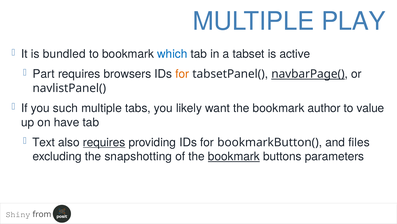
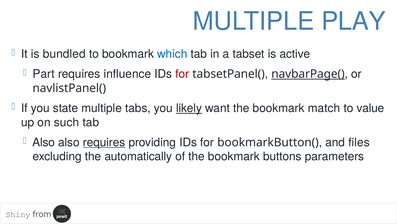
browsers: browsers -> influence (127, 74)
for colour: orange -> red (182, 74)
such: such -> state (66, 108)
likely underline: none -> present (189, 108)
author: author -> match (324, 108)
have: have -> such (67, 122)
Text: Text -> Also (44, 142)
snapshotting: snapshotting -> automatically (138, 156)
bookmark underline: present -> none (234, 156)
